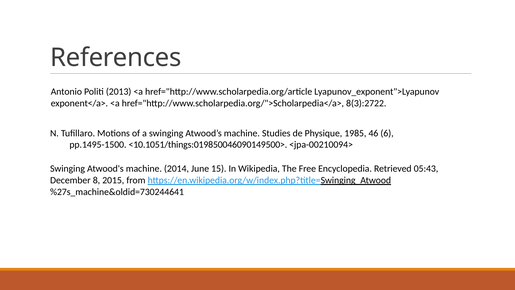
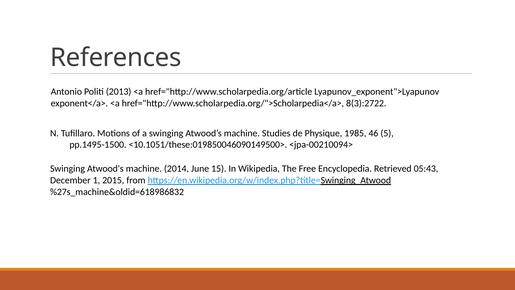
6: 6 -> 5 (387, 133)
<10.1051/things:019850046090149500>: <10.1051/things:019850046090149500> -> <10.1051/these:019850046090149500> (208, 145)
8: 8 -> 1 (96, 180)
%27s_machine&oldid=730244641: %27s_machine&oldid=730244641 -> %27s_machine&oldid=618986832 (117, 192)
